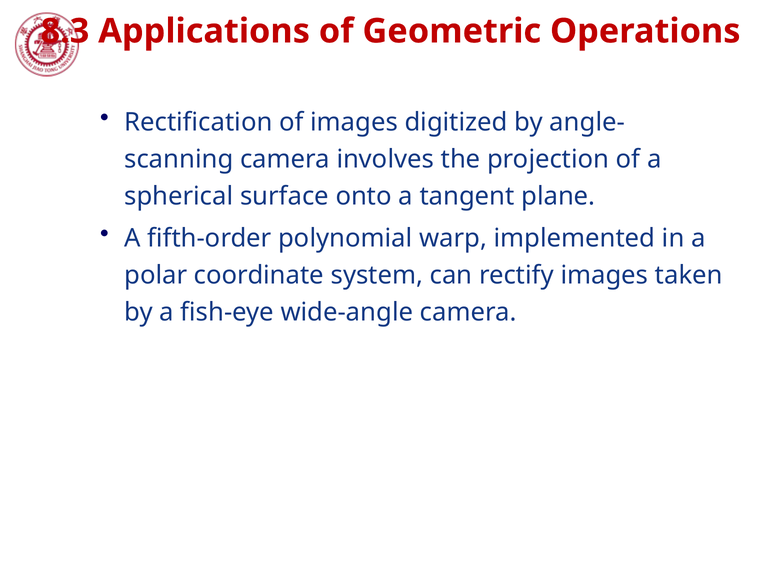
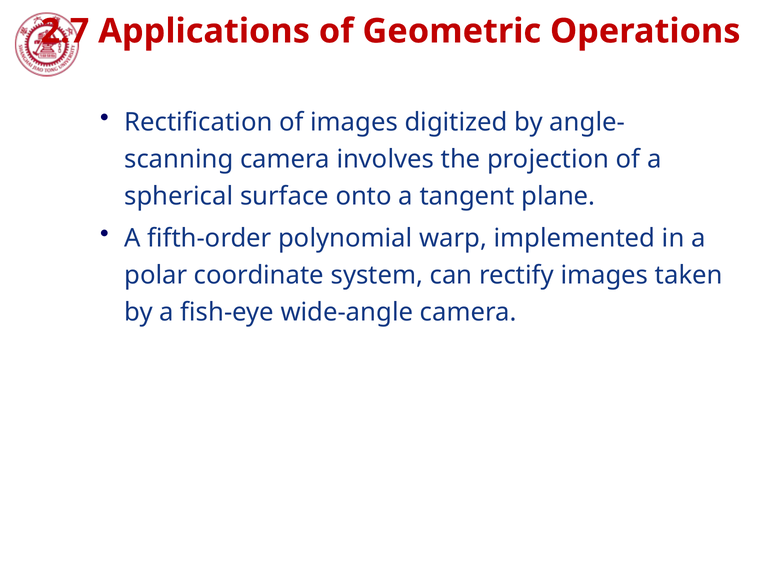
8.3: 8.3 -> 2.7 (65, 31)
